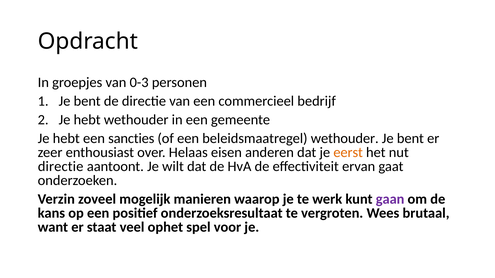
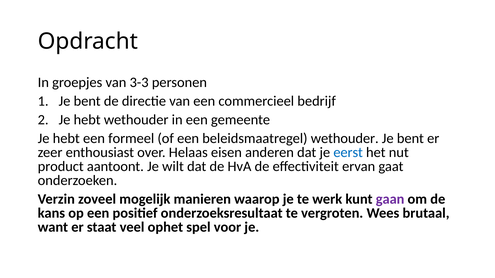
0-3: 0-3 -> 3-3 (139, 82)
sancties: sancties -> formeel (131, 138)
eerst colour: orange -> blue (348, 153)
directie: directie -> product (61, 167)
